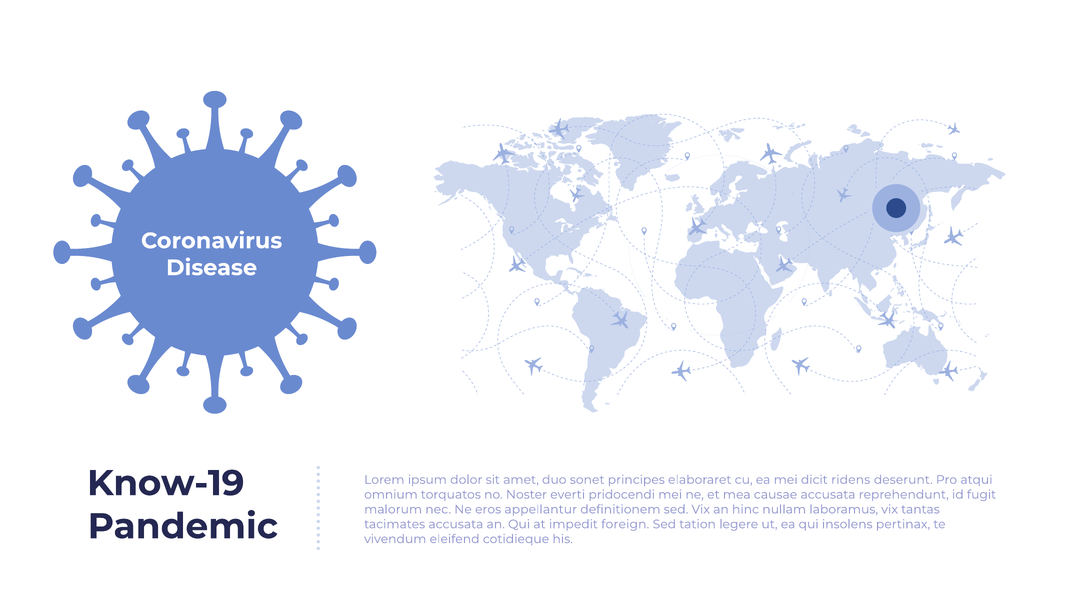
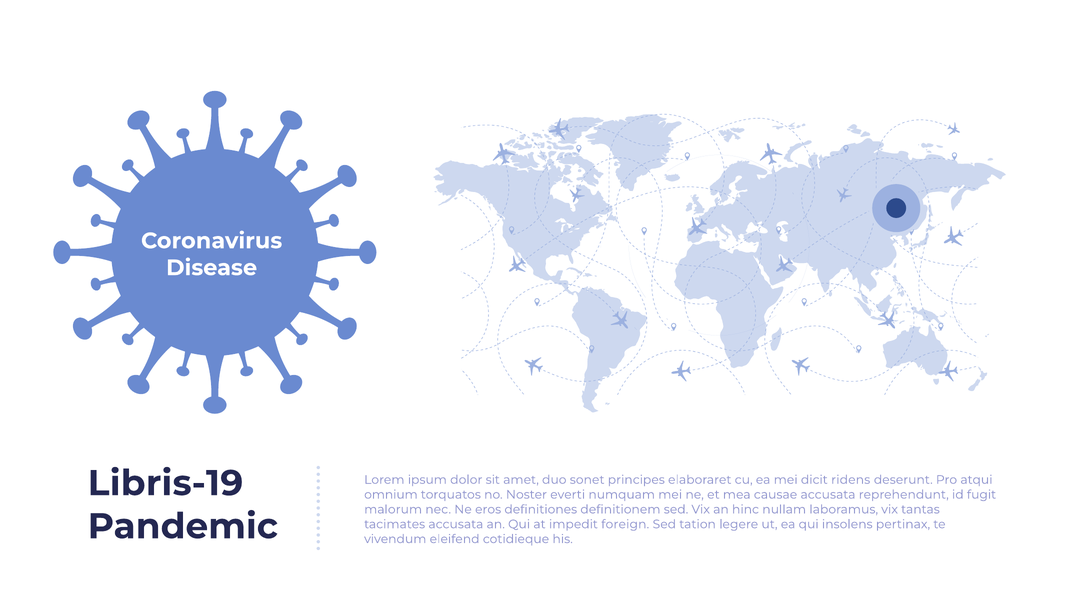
Know-19: Know-19 -> Libris-19 (165, 484)
pridocendi: pridocendi -> numquam (622, 495)
appellantur: appellantur -> definitiones (541, 510)
